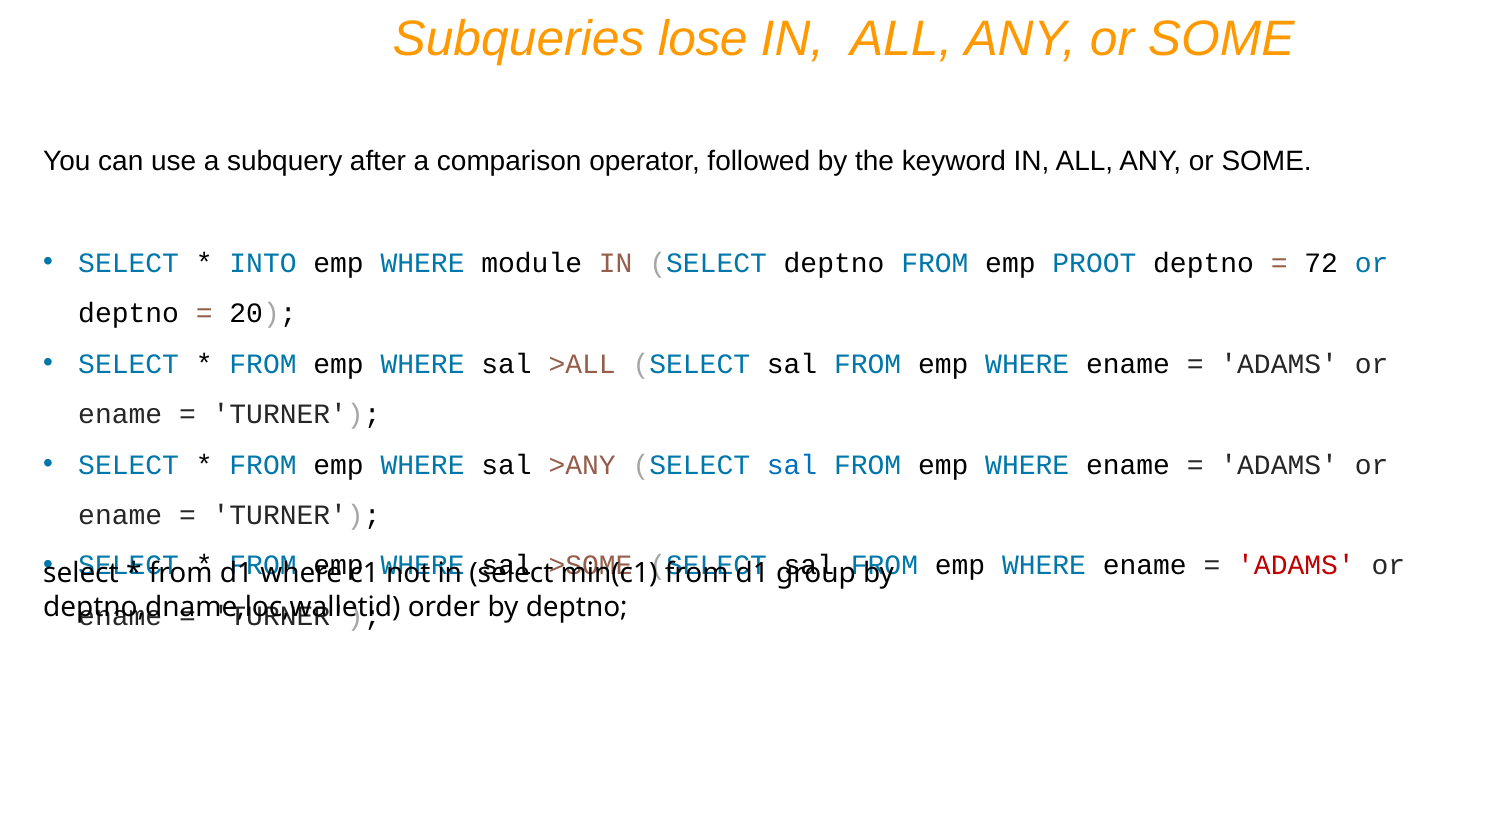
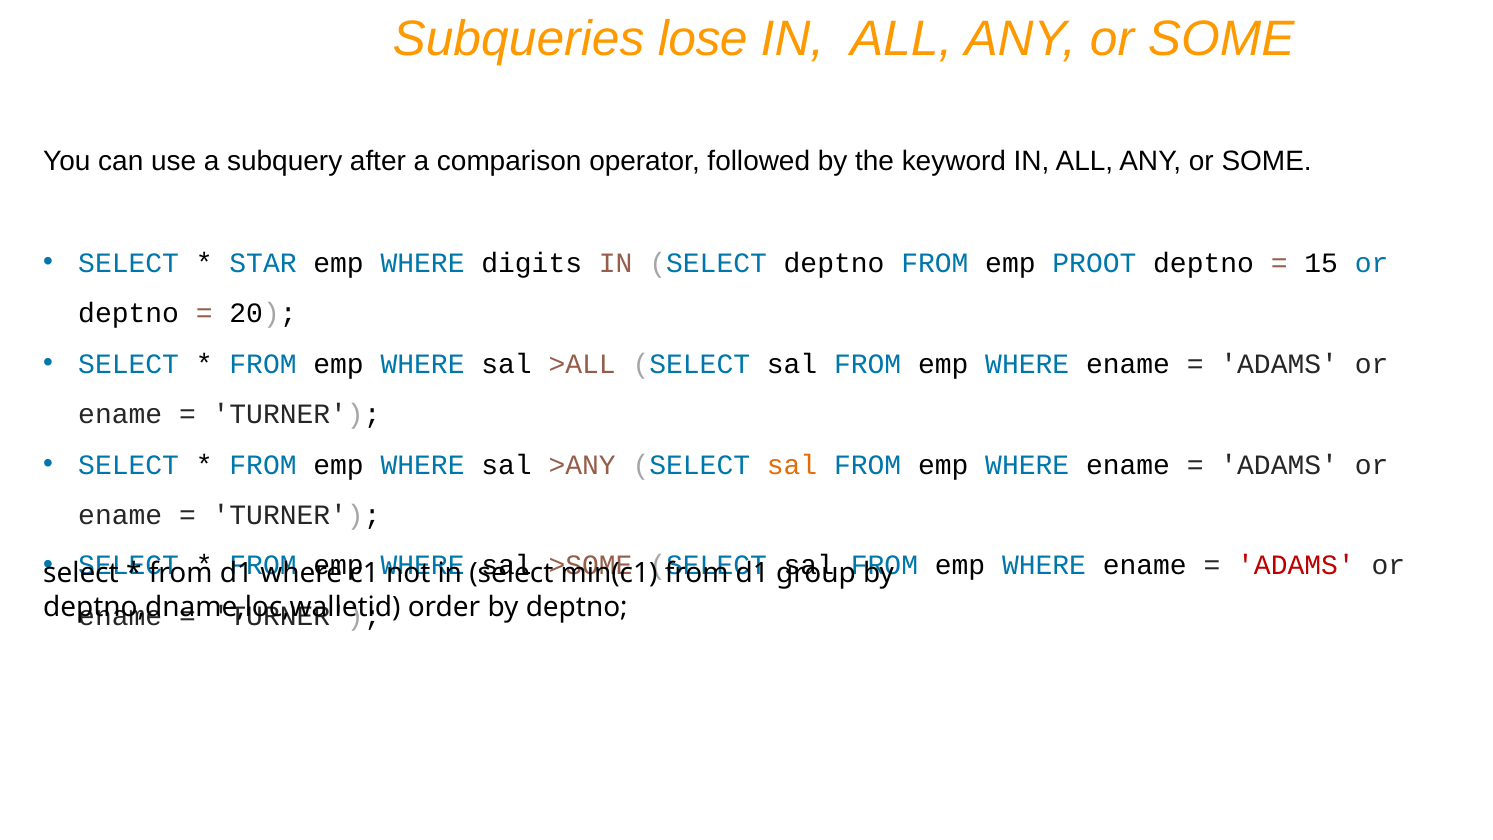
INTO: INTO -> STAR (263, 263)
module: module -> digits (532, 263)
72: 72 -> 15 (1321, 263)
sal colour: blue -> orange (792, 465)
